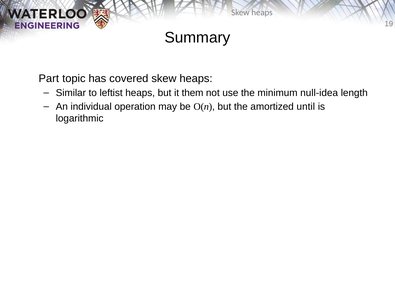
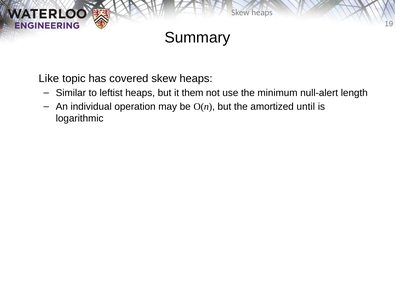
Part: Part -> Like (49, 78)
null-idea: null-idea -> null-alert (319, 93)
